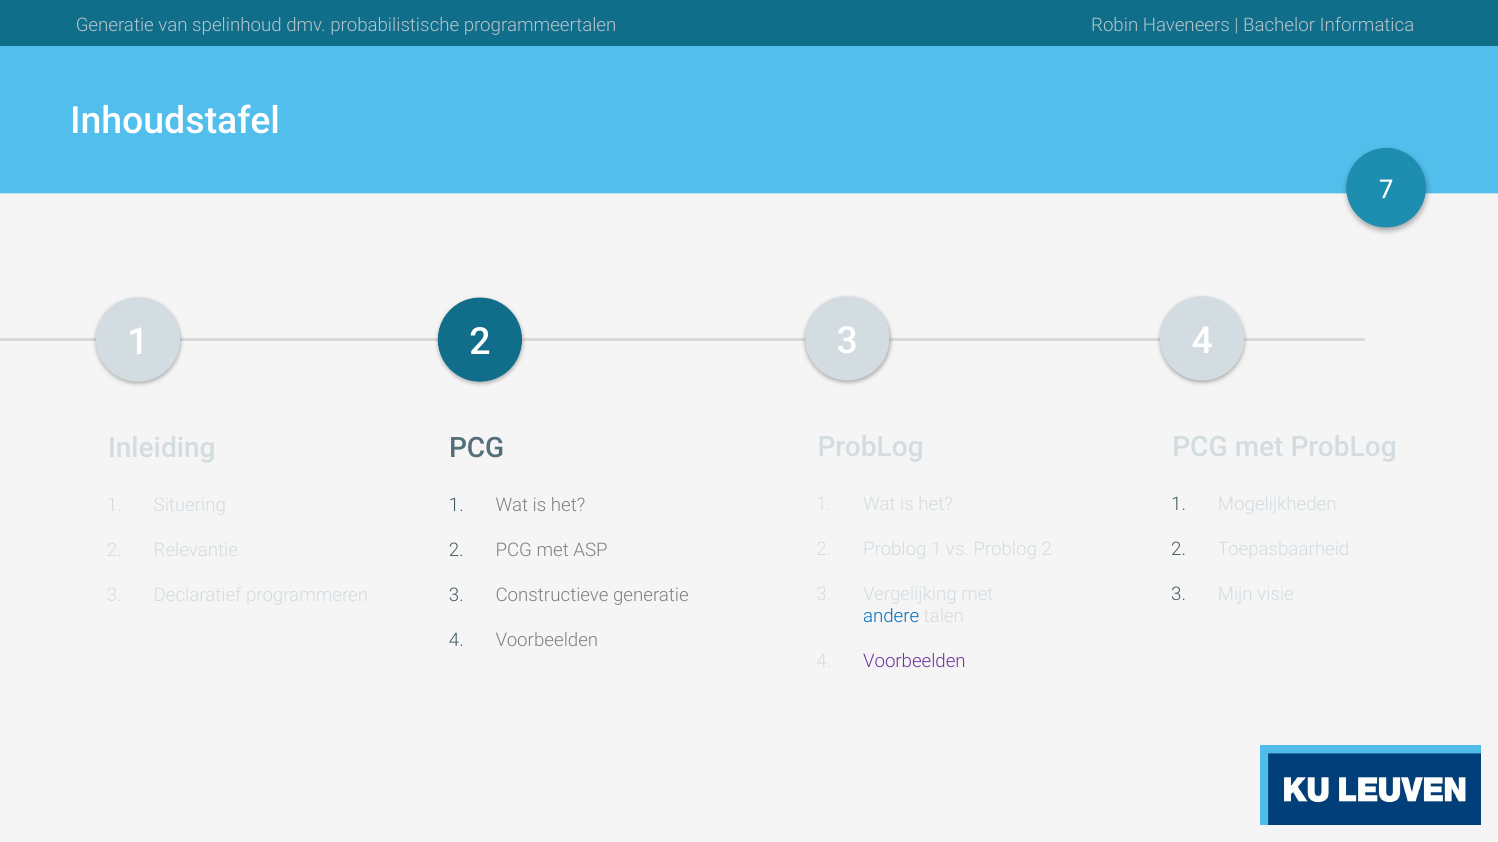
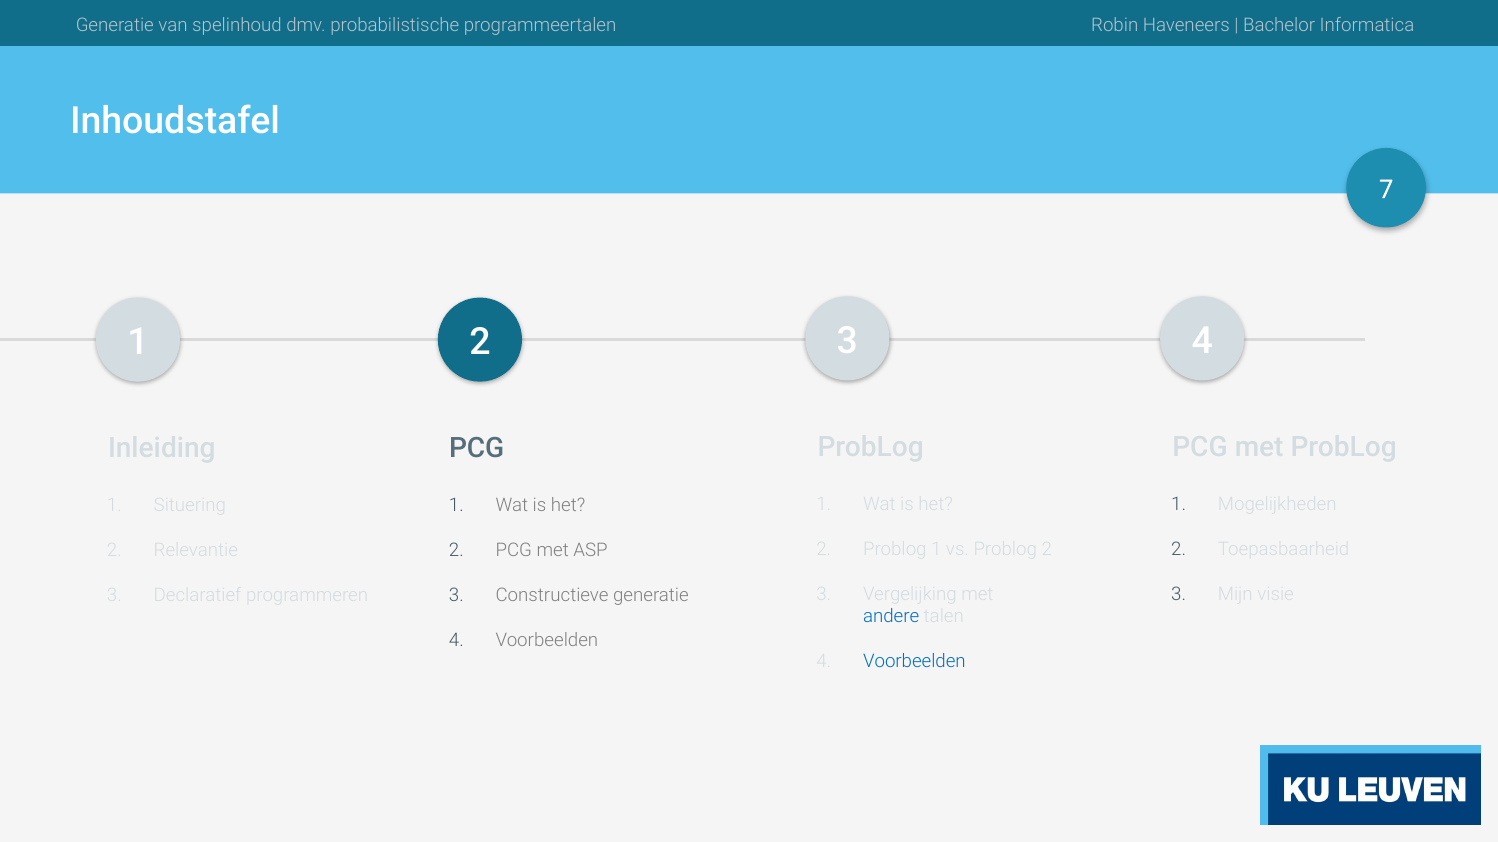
Voorbeelden colour: purple -> blue (914, 662)
